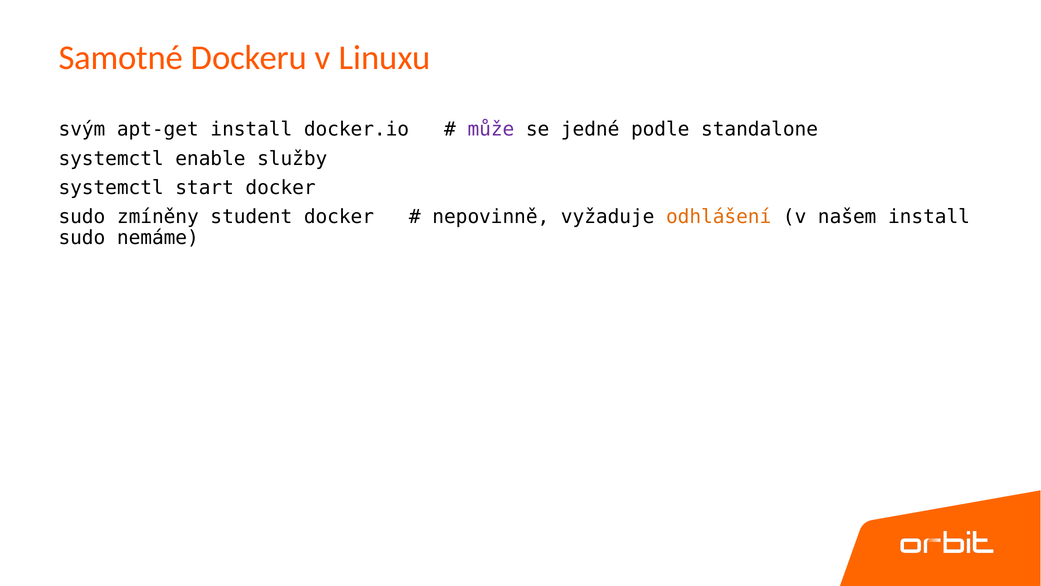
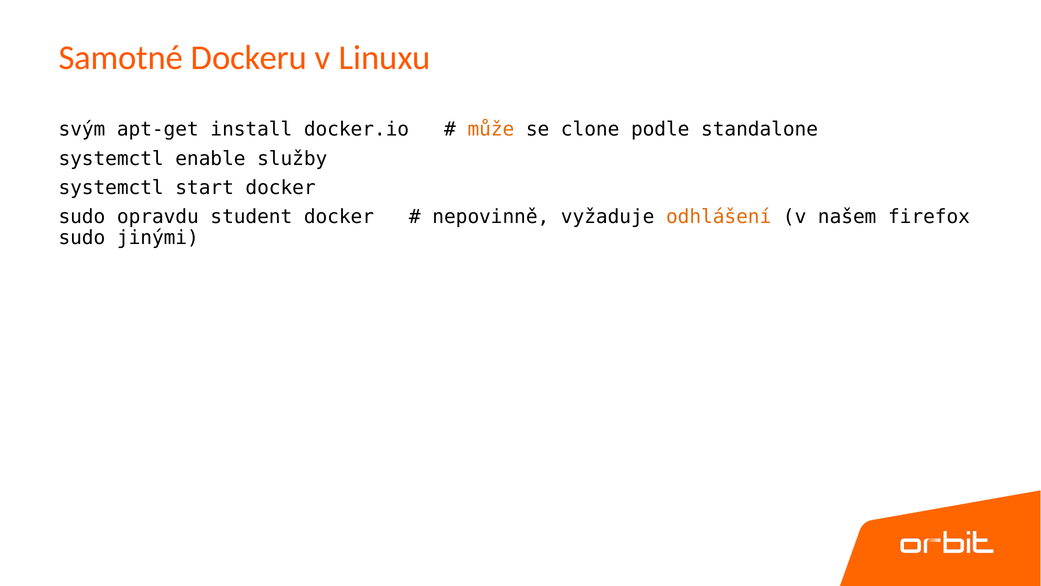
může colour: purple -> orange (491, 129)
jedné: jedné -> clone (590, 129)
zmíněny: zmíněny -> opravdu (158, 217)
našem install: install -> firefox (929, 217)
nemáme: nemáme -> jinými (158, 238)
